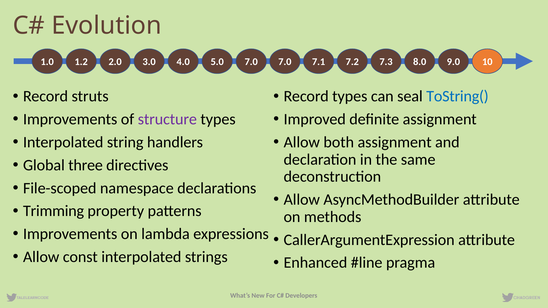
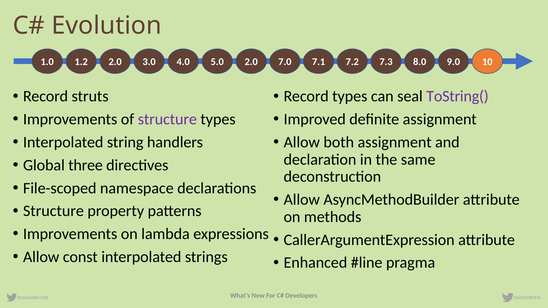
5.0 7.0: 7.0 -> 2.0 (251, 62)
ToString( colour: blue -> purple (457, 96)
Trimming: Trimming -> Structure (53, 211)
